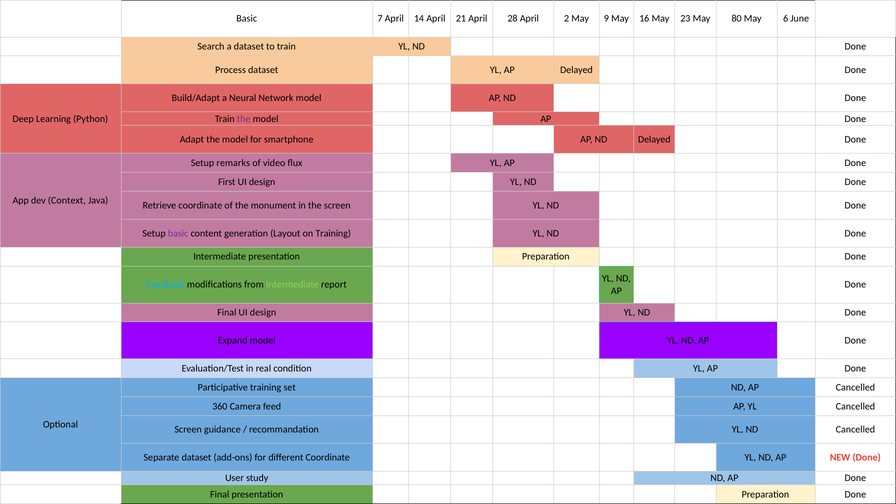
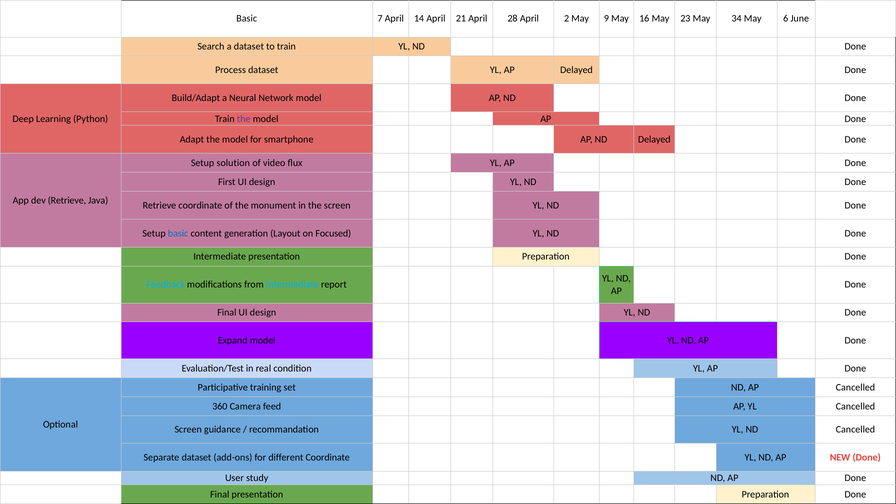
80: 80 -> 34 (737, 19)
remarks: remarks -> solution (233, 163)
dev Context: Context -> Retrieve (67, 200)
basic colour: purple -> blue (178, 233)
on Training: Training -> Focused (333, 233)
Intermediate colour: light green -> light blue (292, 285)
